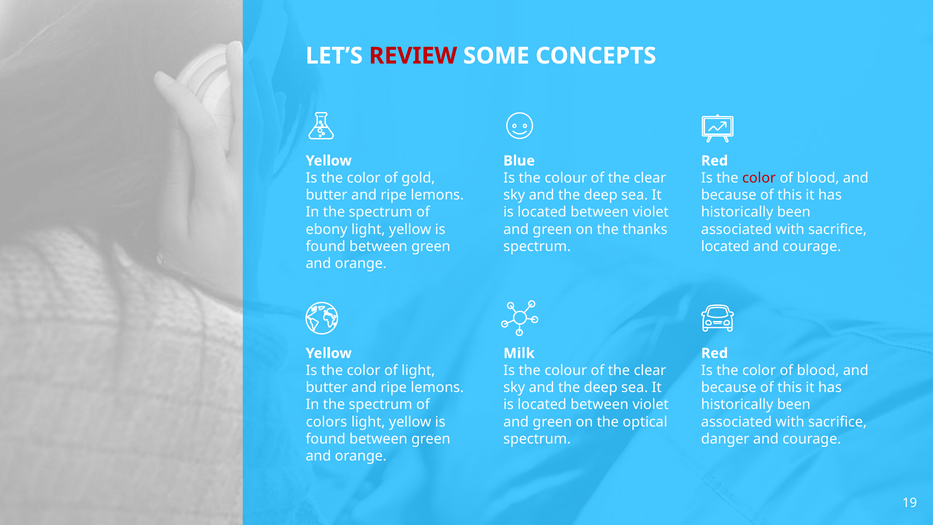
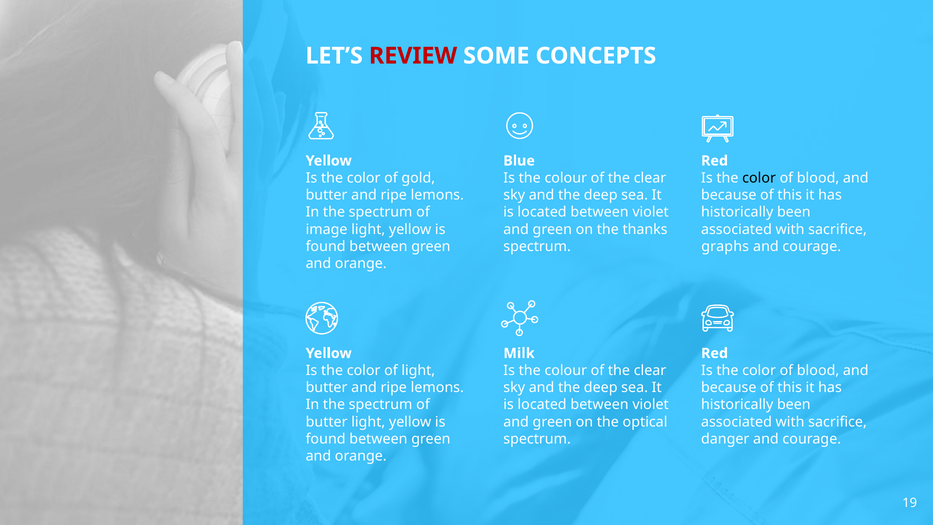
color colour: red -> black (759, 178)
ebony: ebony -> image (327, 229)
located: located -> graphs (725, 246)
colors: colors -> butter (327, 422)
